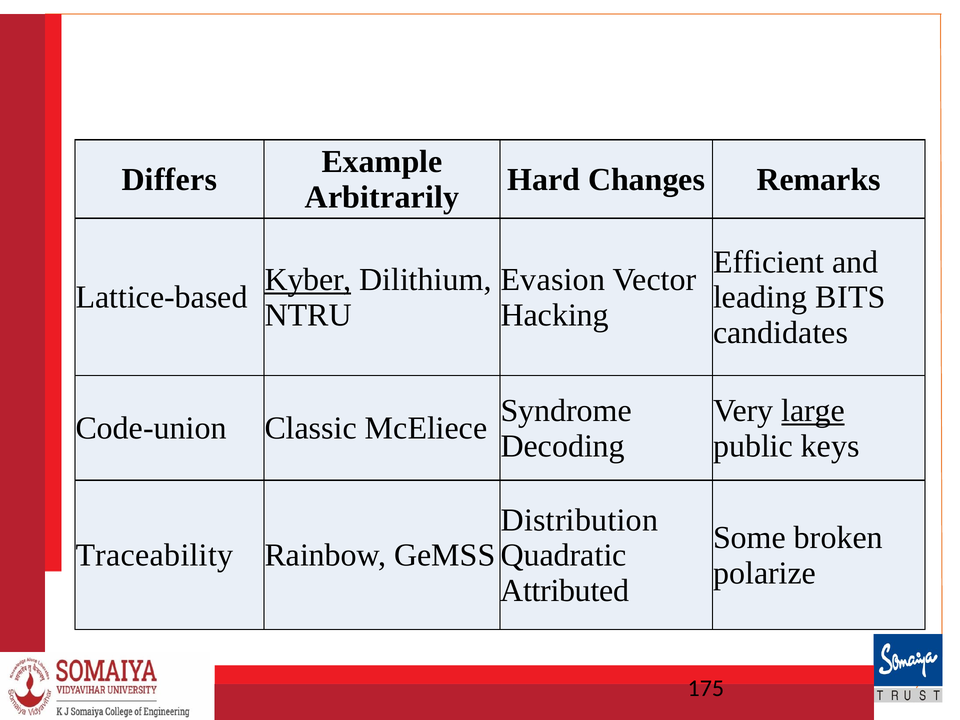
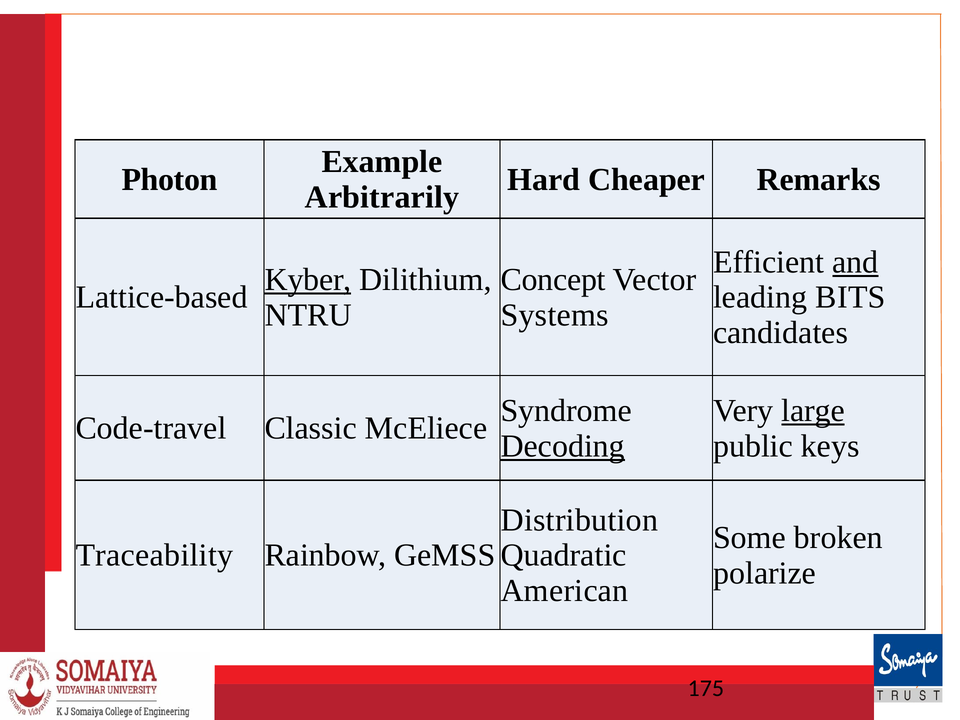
Differs: Differs -> Photon (170, 180)
Changes: Changes -> Cheaper (647, 180)
and underline: none -> present (855, 262)
Evasion: Evasion -> Concept (553, 280)
Hacking: Hacking -> Systems (555, 315)
Code-union: Code-union -> Code-travel (151, 428)
Decoding underline: none -> present (563, 446)
Attributed: Attributed -> American (564, 591)
